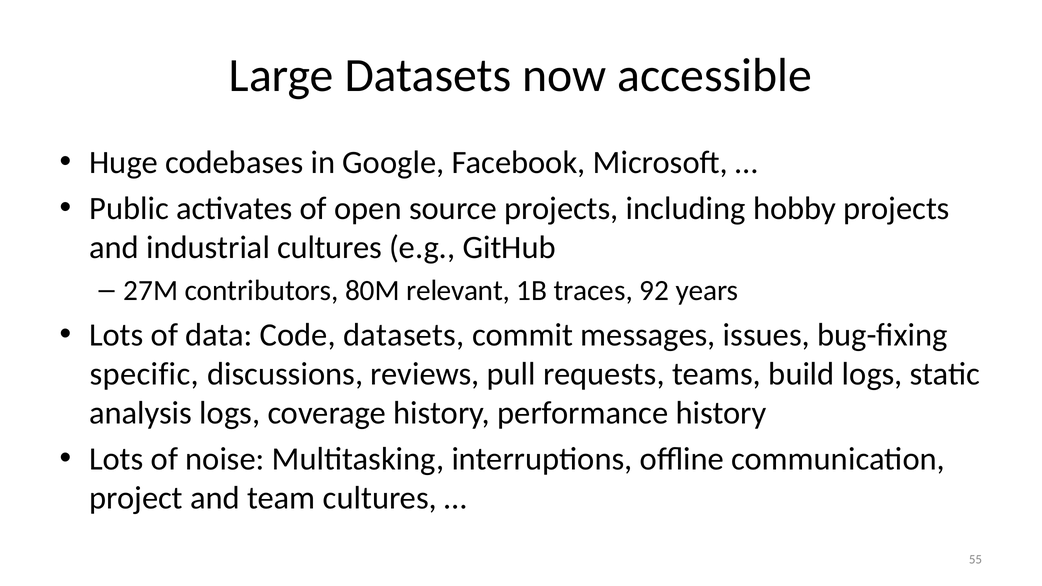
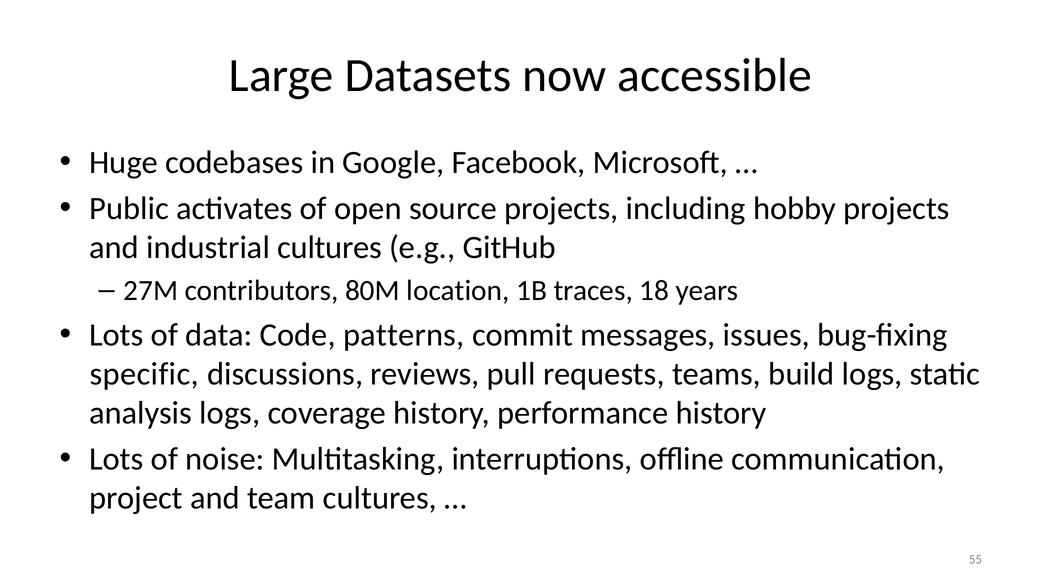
relevant: relevant -> location (458, 291)
92: 92 -> 18 (654, 291)
Code datasets: datasets -> patterns (404, 335)
